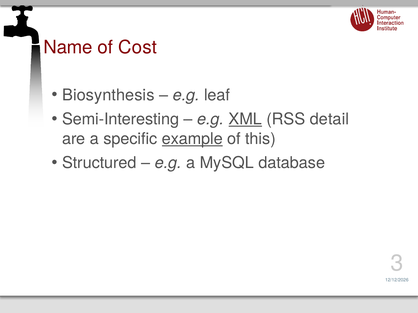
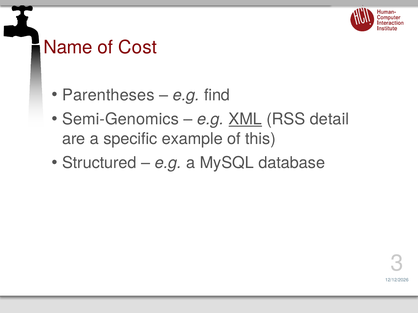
Biosynthesis: Biosynthesis -> Parentheses (108, 95)
leaf: leaf -> find (217, 95)
Semi-Interesting: Semi-Interesting -> Semi-Genomics (120, 119)
example underline: present -> none (192, 139)
